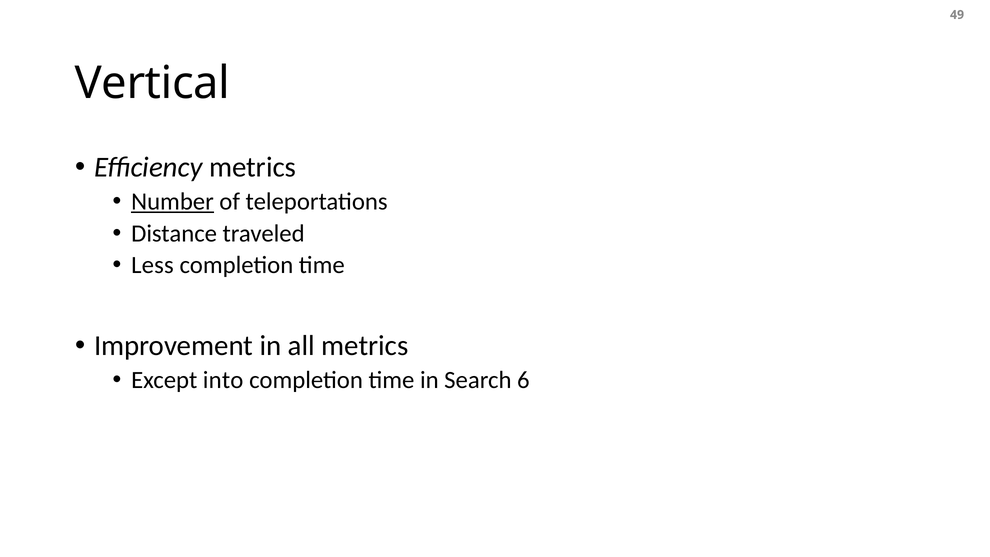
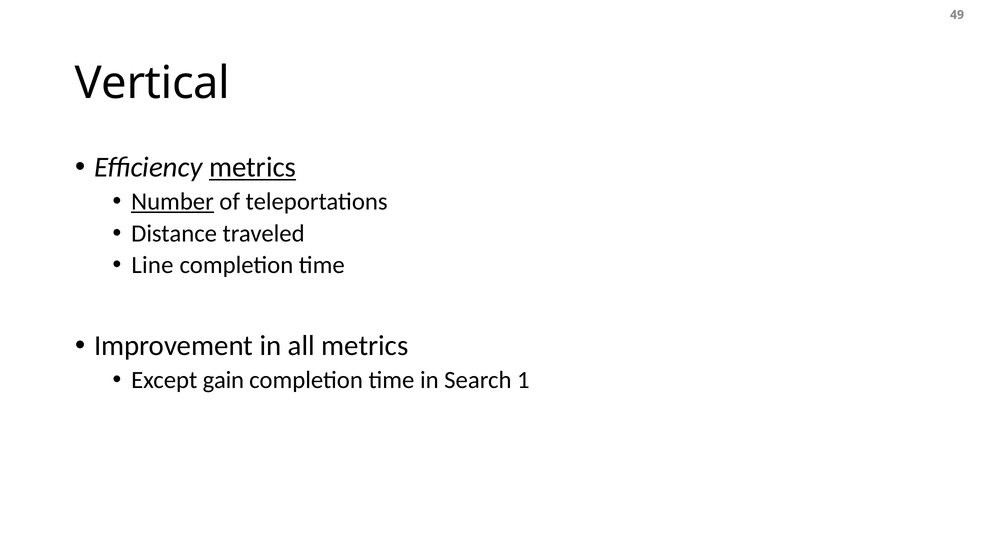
metrics underline: none -> present (253, 167)
Less: Less -> Line (152, 265)
into: into -> gain (223, 380)
6: 6 -> 1 (523, 380)
